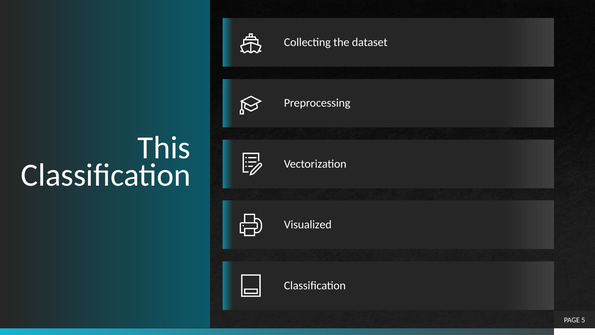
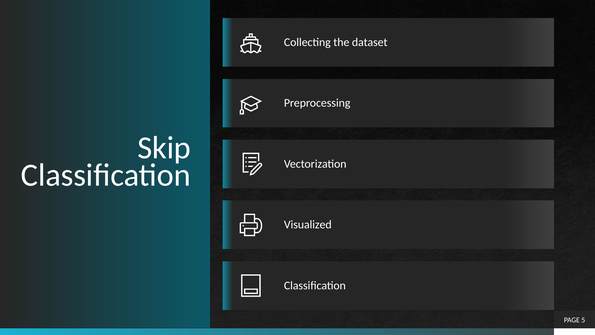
This: This -> Skip (164, 148)
